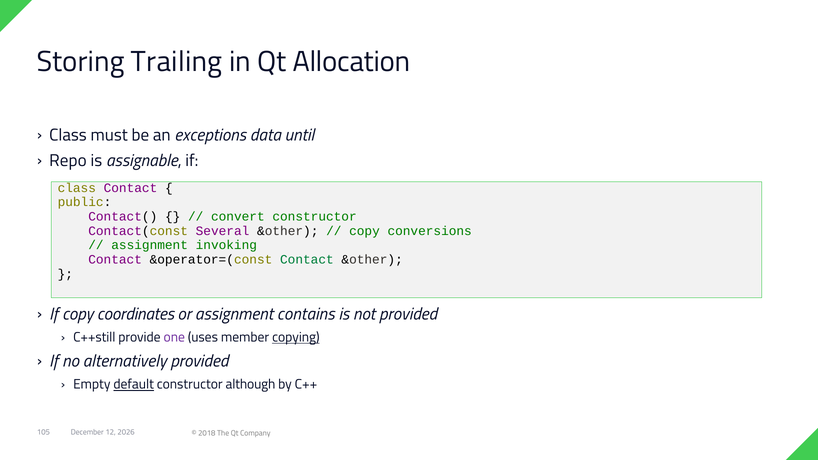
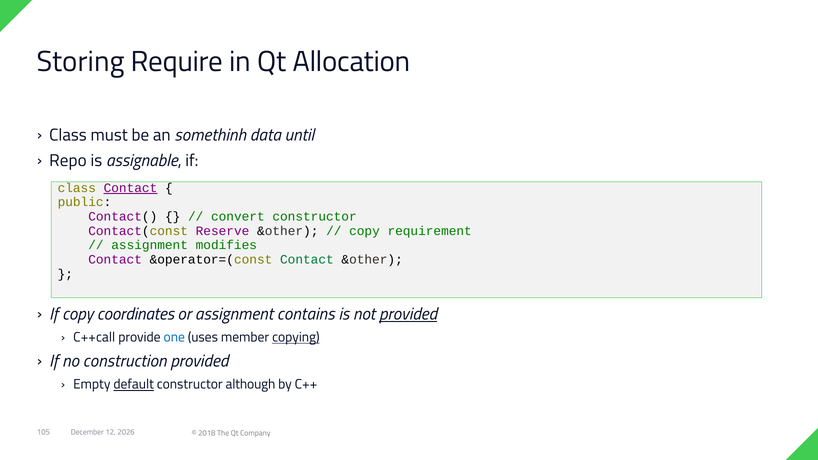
Trailing: Trailing -> Require (177, 62)
exceptions: exceptions -> somethinh (210, 135)
Contact underline: none -> present (130, 188)
Several: Several -> Reserve (223, 231)
conversions: conversions -> requirement (430, 231)
invoking: invoking -> modifies (226, 245)
provided underline: none -> present (408, 314)
C++still: C++still -> C++call (94, 338)
one colour: purple -> blue (174, 338)
alternatively: alternatively -> construction (125, 361)
